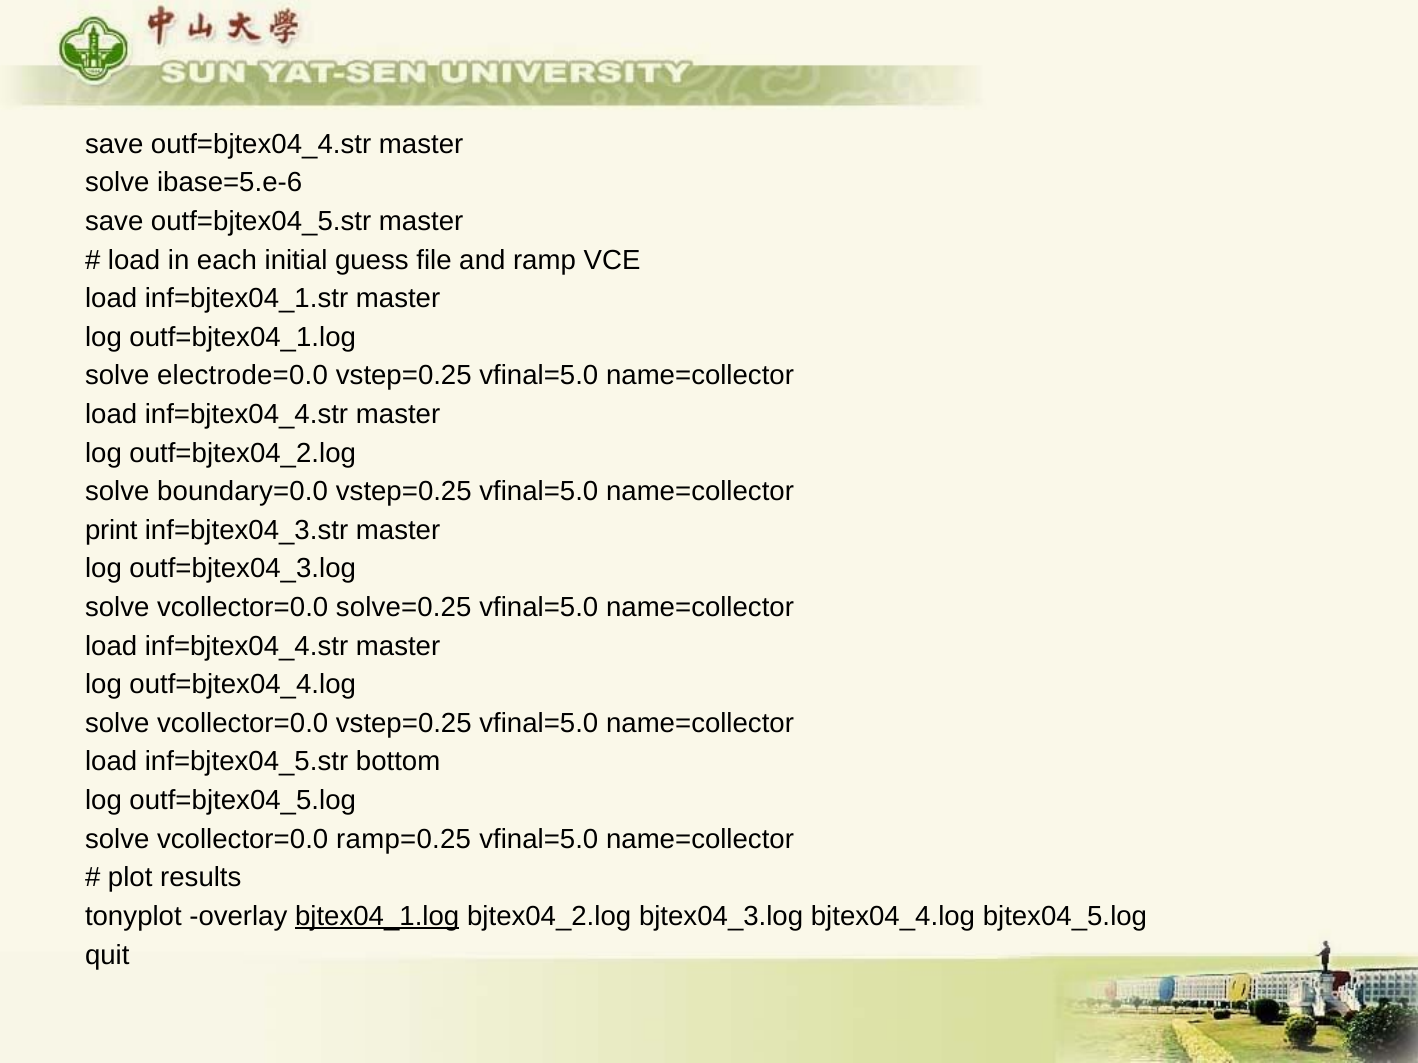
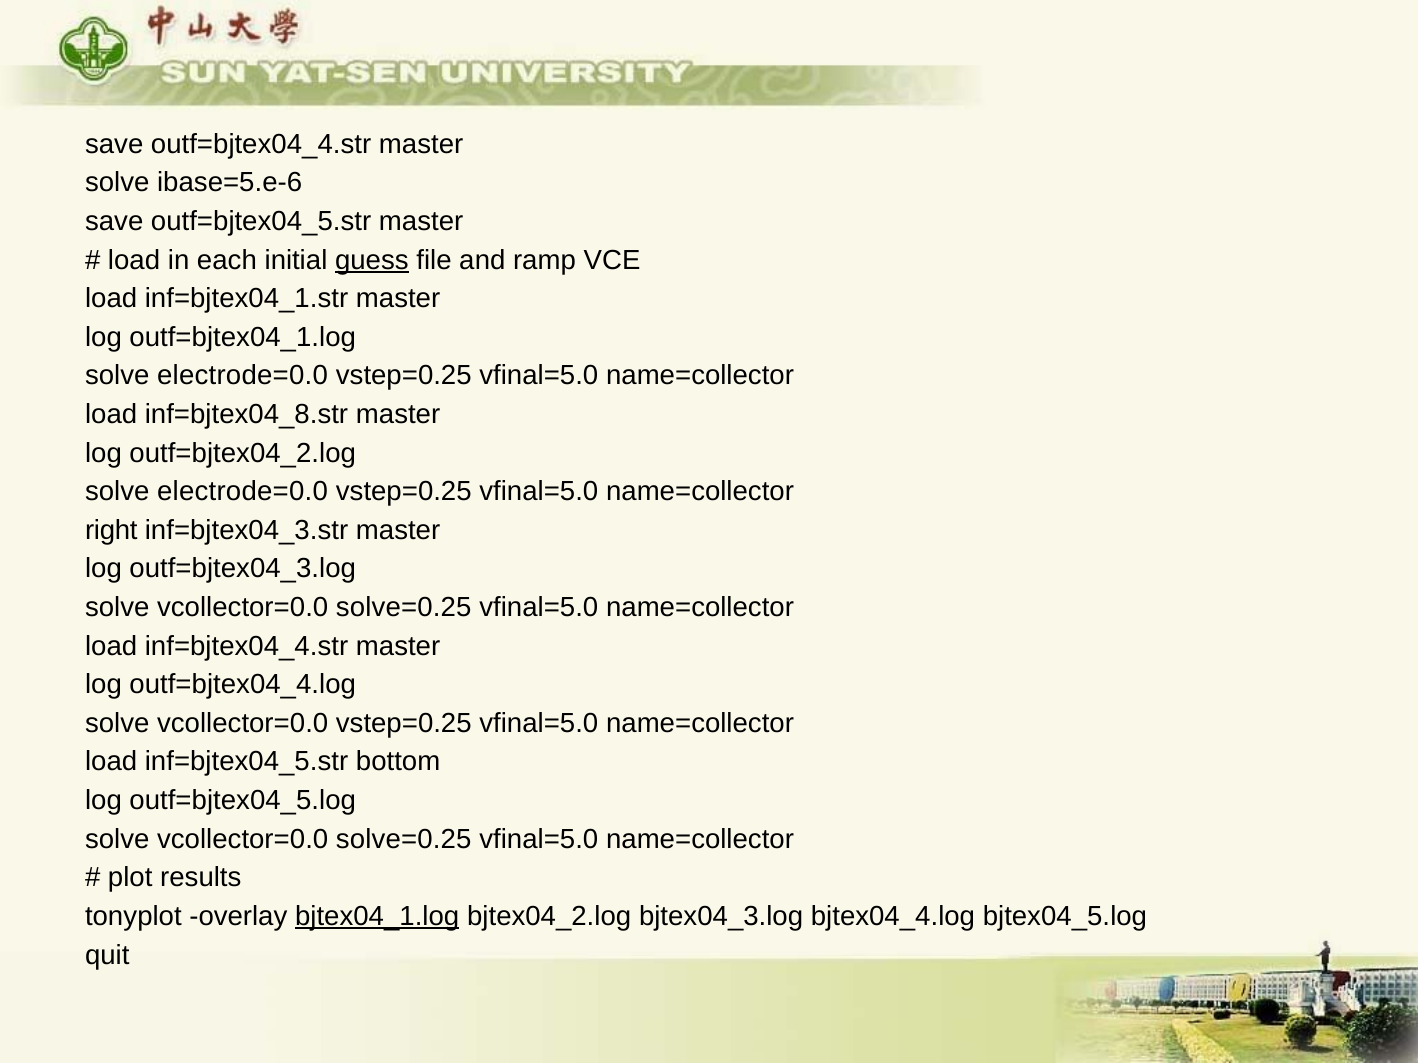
guess underline: none -> present (372, 260)
inf=bjtex04_4.str: inf=bjtex04_4.str -> inf=bjtex04_8.str (246, 415)
boundary=0.0: boundary=0.0 -> electrode=0.0 (242, 492)
print: print -> right (111, 530)
ramp=0.25: ramp=0.25 -> solve=0.25 (404, 840)
